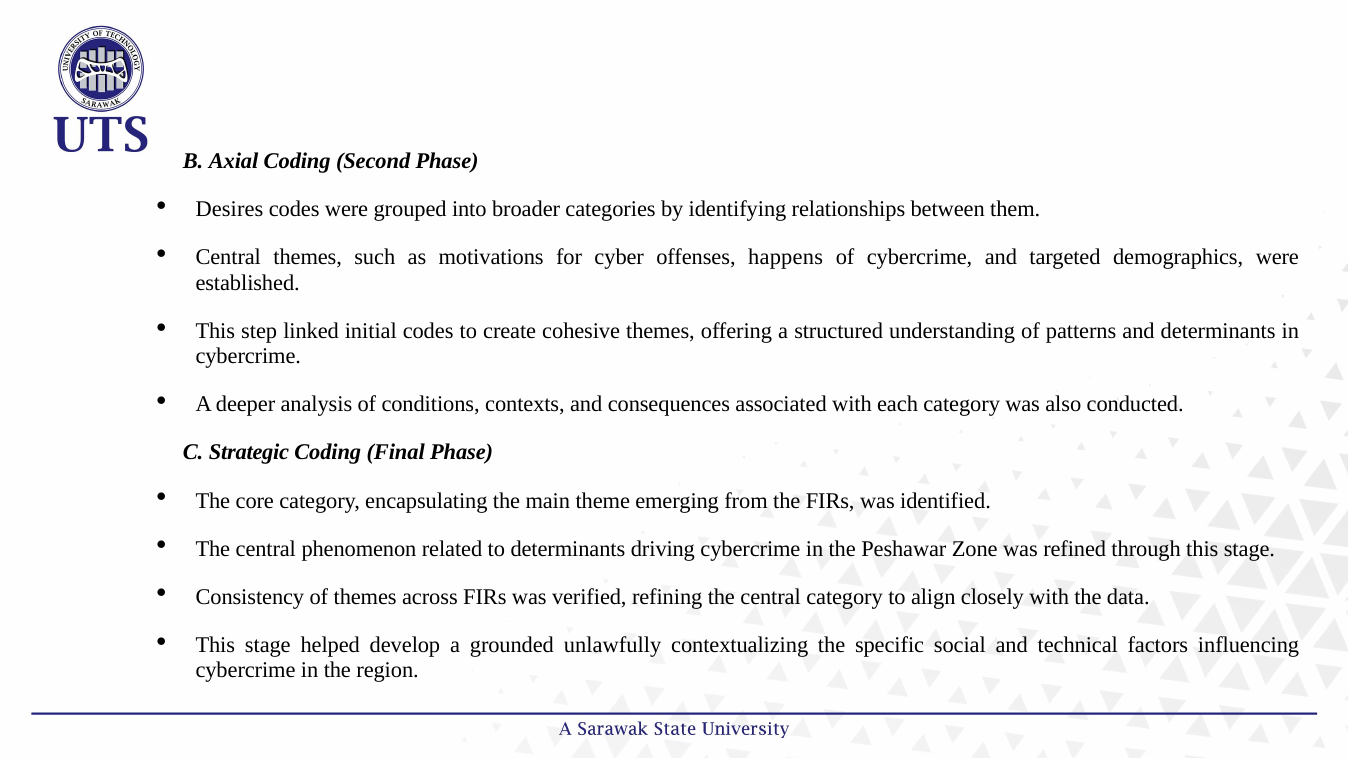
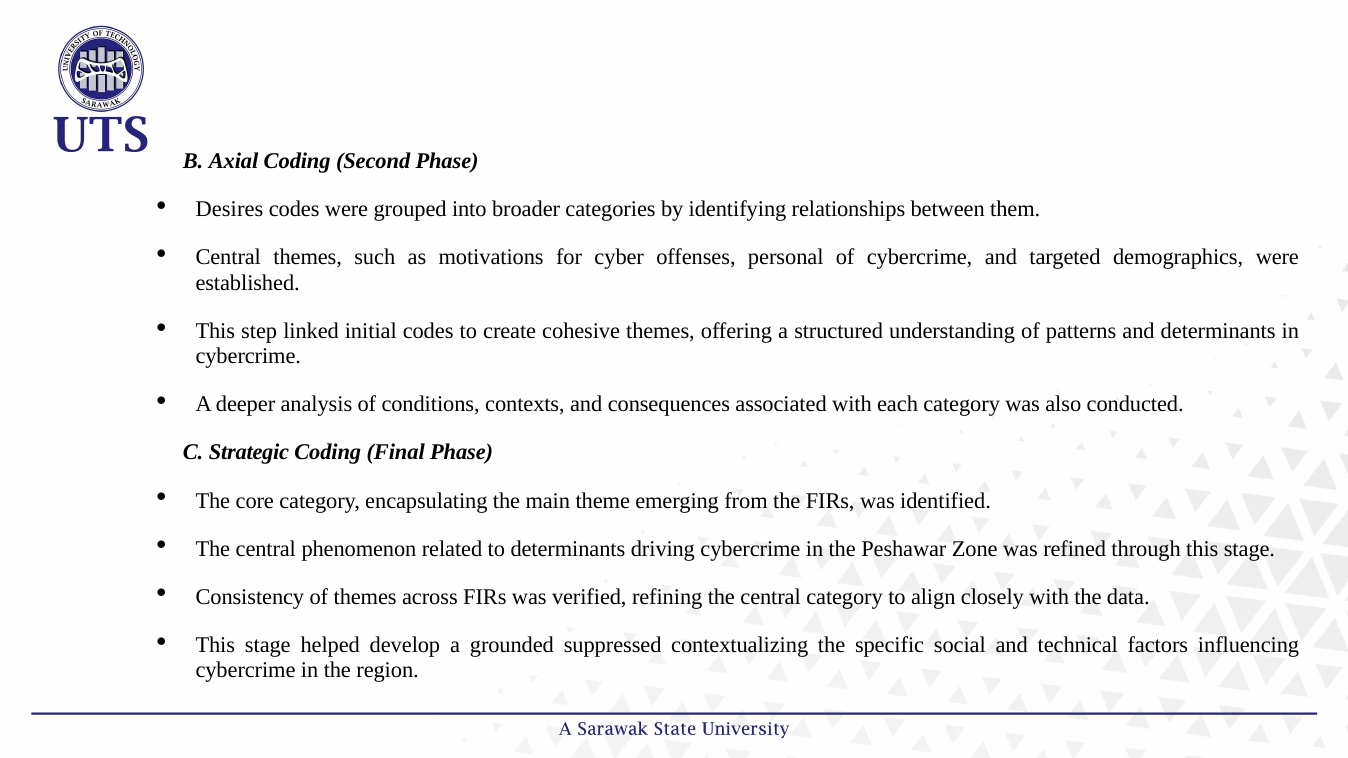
happens: happens -> personal (786, 257)
unlawfully: unlawfully -> suppressed (613, 645)
